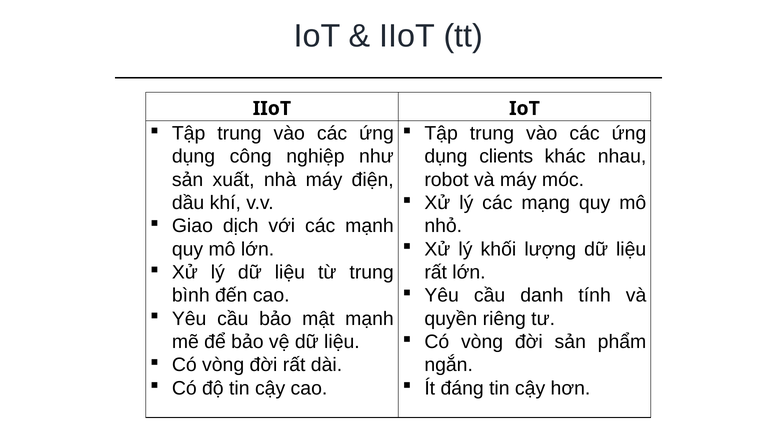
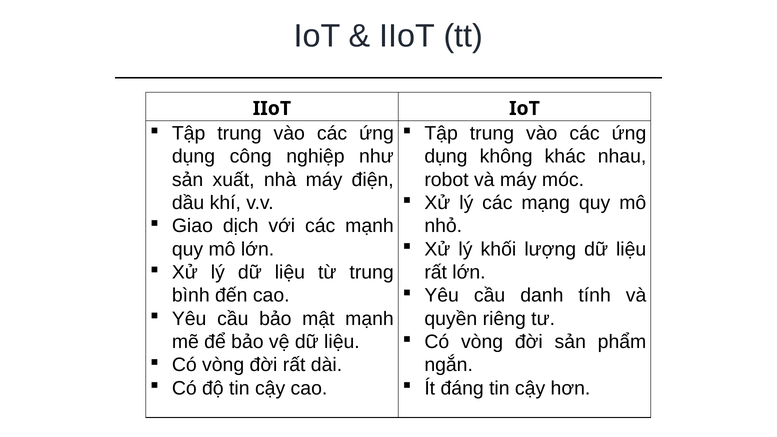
clients: clients -> không (506, 157)
